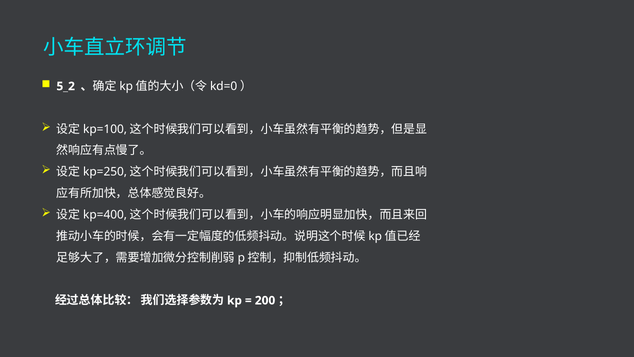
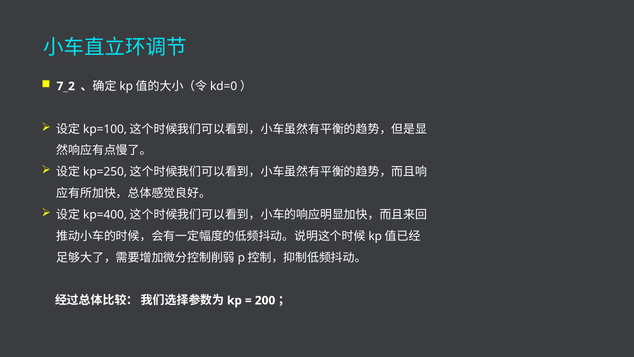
5_2: 5_2 -> 7_2 (66, 86)
